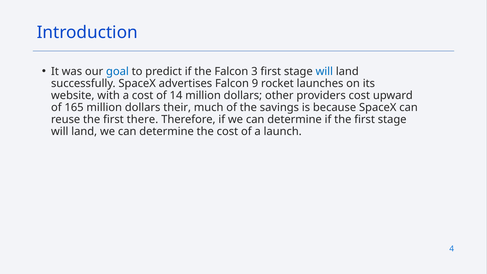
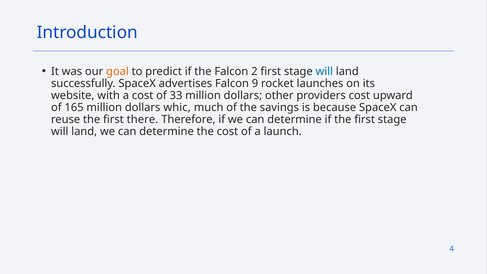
goal colour: blue -> orange (117, 71)
3: 3 -> 2 (254, 71)
14: 14 -> 33 (176, 95)
their: their -> whic (177, 107)
